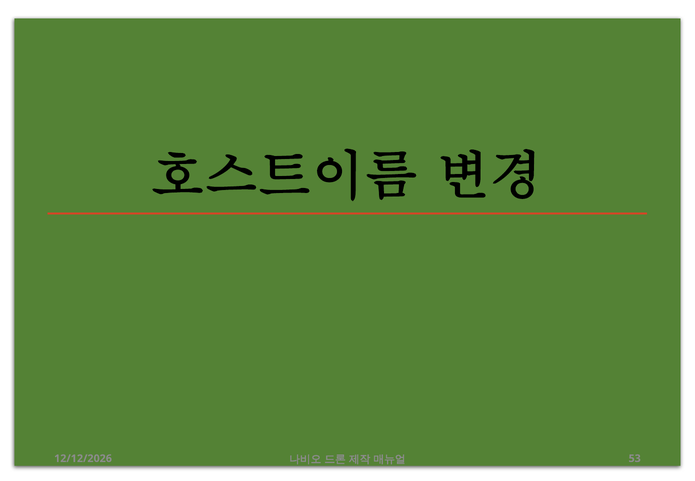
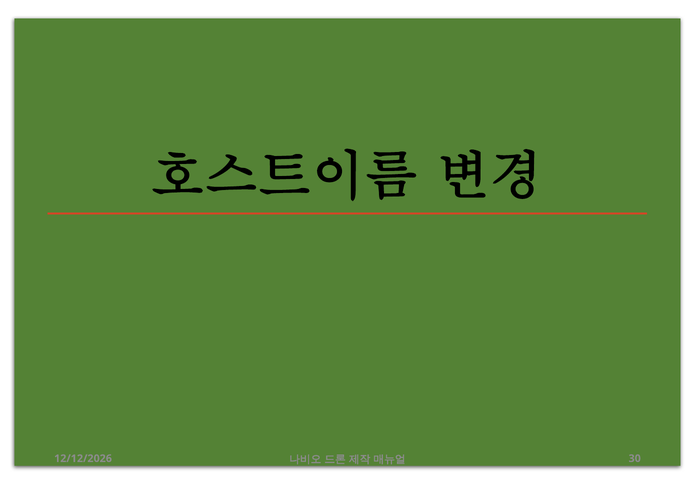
53: 53 -> 30 (635, 459)
